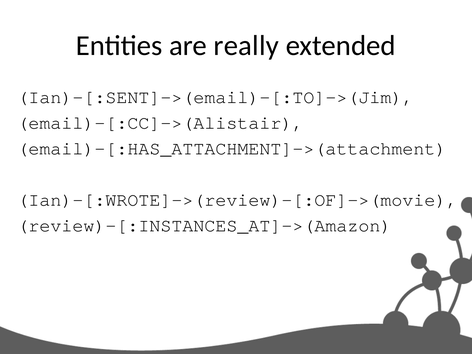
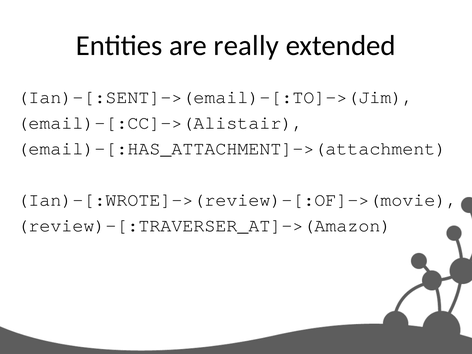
review)-[:INSTANCES_AT]->(Amazon: review)-[:INSTANCES_AT]->(Amazon -> review)-[:TRAVERSER_AT]->(Amazon (205, 226)
